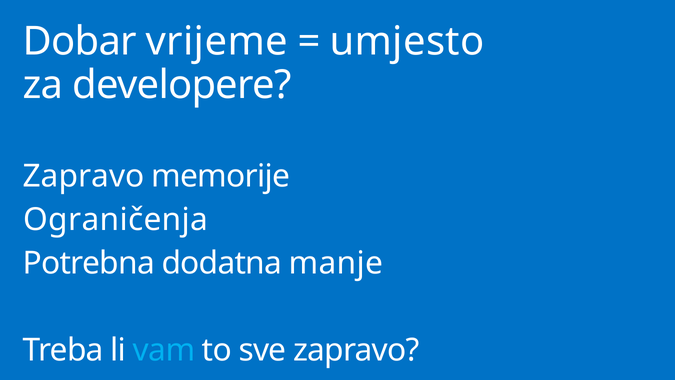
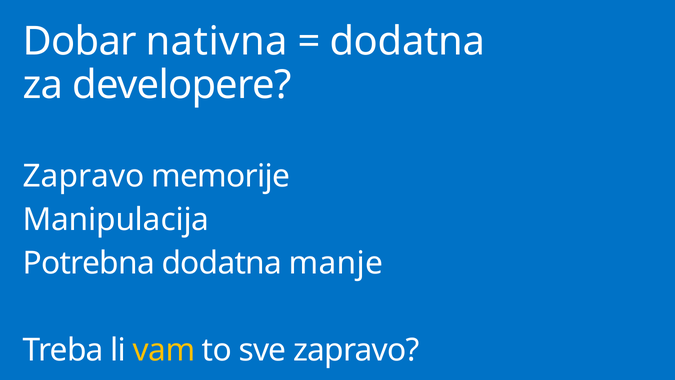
vrijeme: vrijeme -> nativna (217, 42)
umjesto: umjesto -> dodatna (407, 42)
Ograničenja: Ograničenja -> Manipulacija (116, 220)
vam colour: light blue -> yellow (164, 350)
